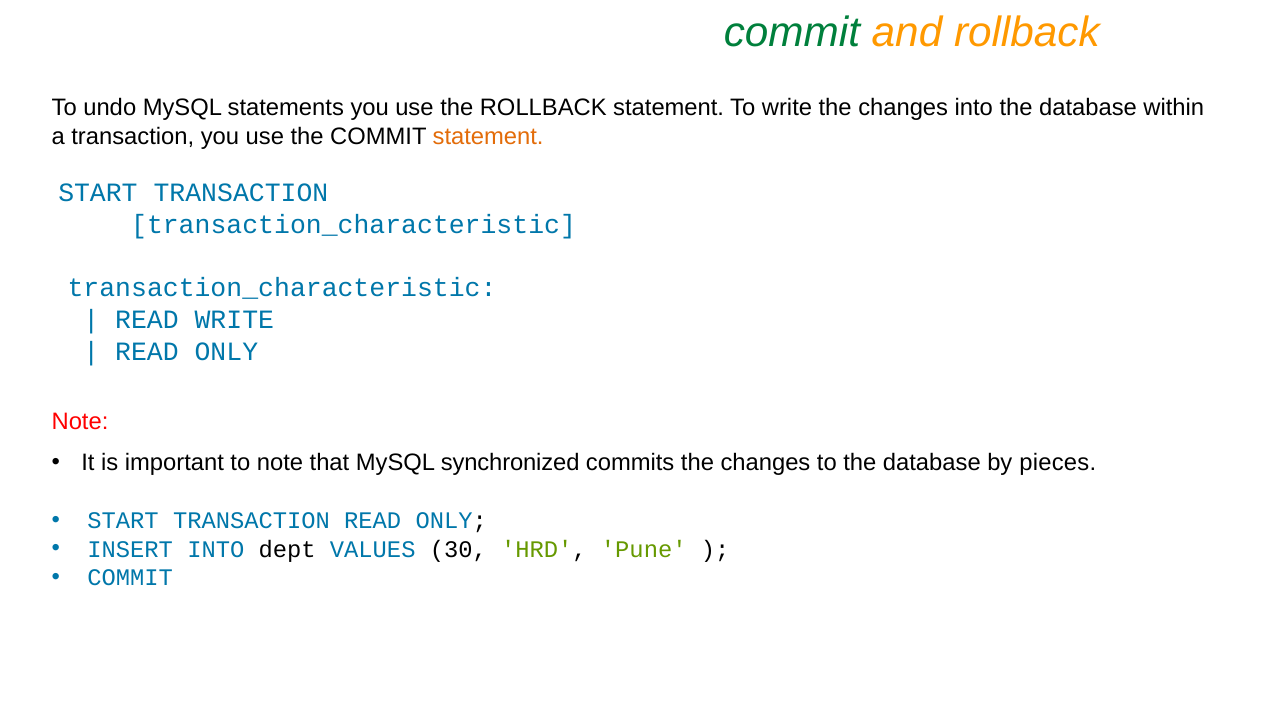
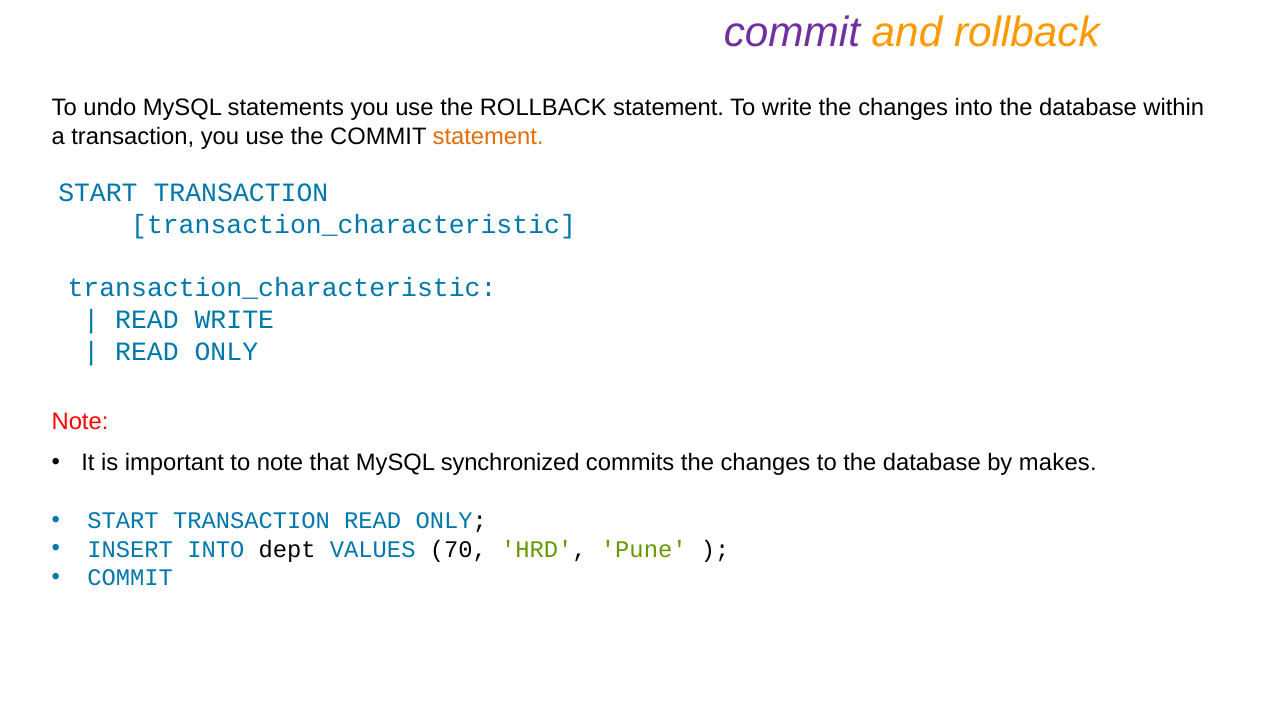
commit colour: green -> purple (792, 33)
pieces: pieces -> makes (1058, 463)
30: 30 -> 70 (458, 549)
